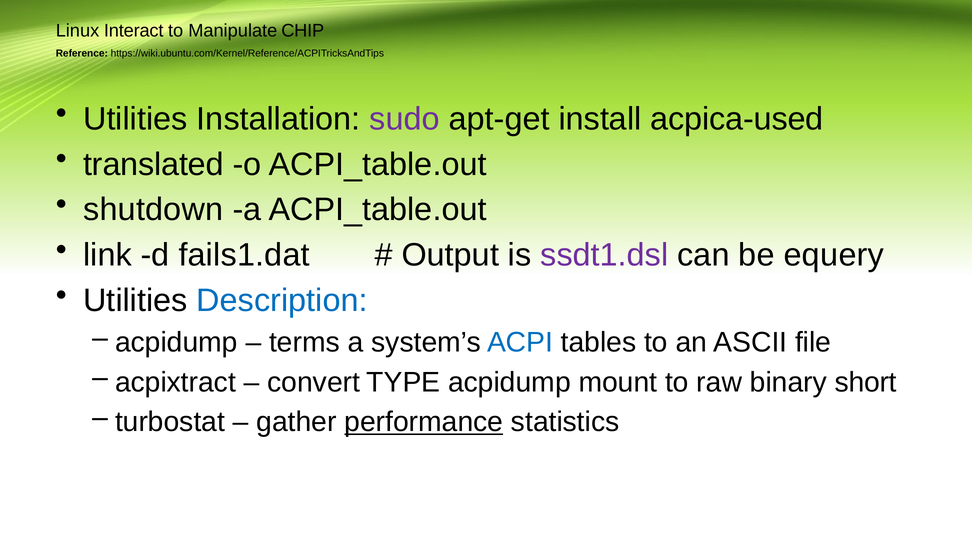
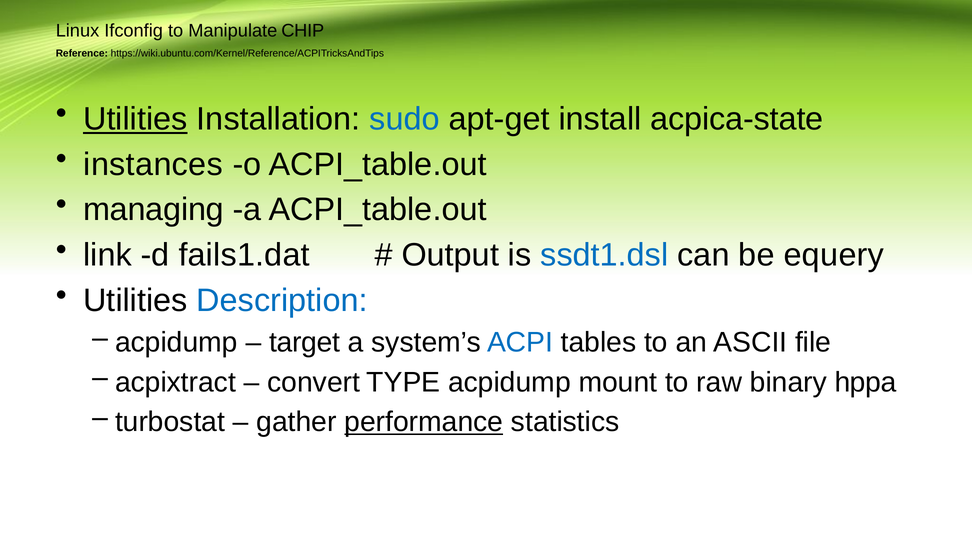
Interact: Interact -> Ifconfig (134, 31)
Utilities underline: none -> present (135, 119)
sudo colour: purple -> blue (405, 119)
acpica-used: acpica-used -> acpica-state (737, 119)
translated: translated -> instances (153, 164)
shutdown: shutdown -> managing (153, 210)
ssdt1.dsl colour: purple -> blue (604, 255)
terms: terms -> target (305, 342)
short: short -> hppa (866, 382)
